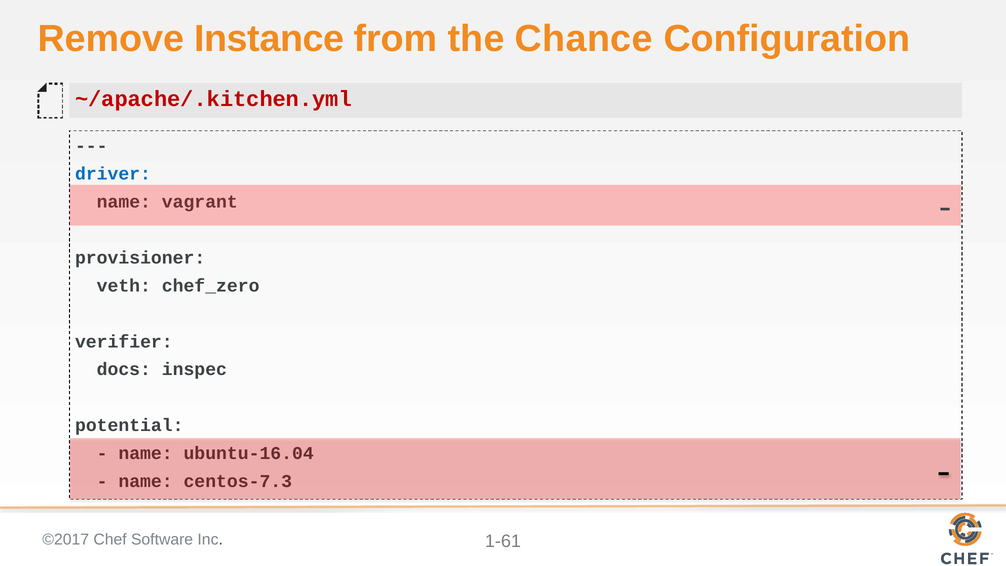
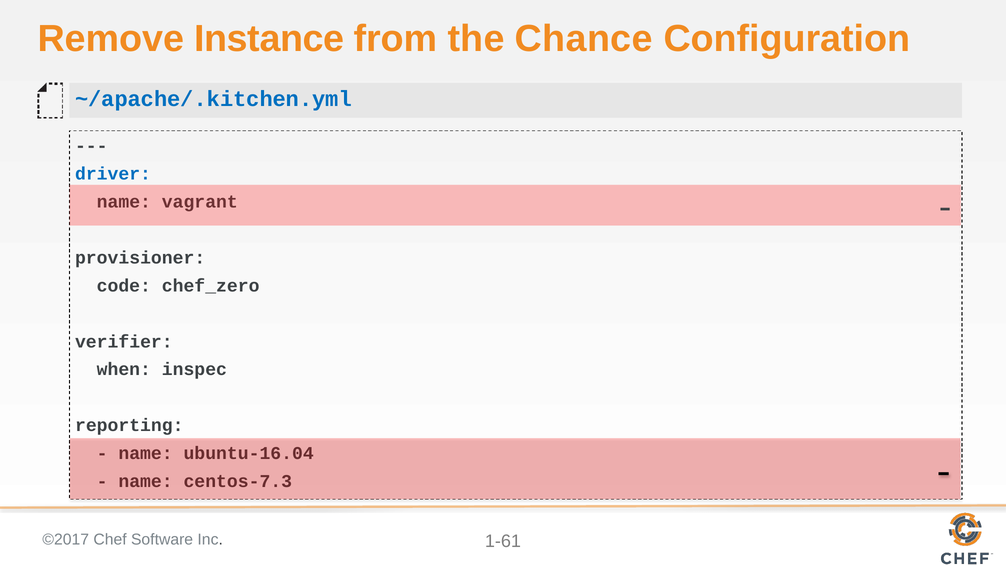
~/apache/.kitchen.yml colour: red -> blue (213, 99)
veth: veth -> code (124, 286)
docs: docs -> when (124, 369)
potential: potential -> reporting (129, 425)
